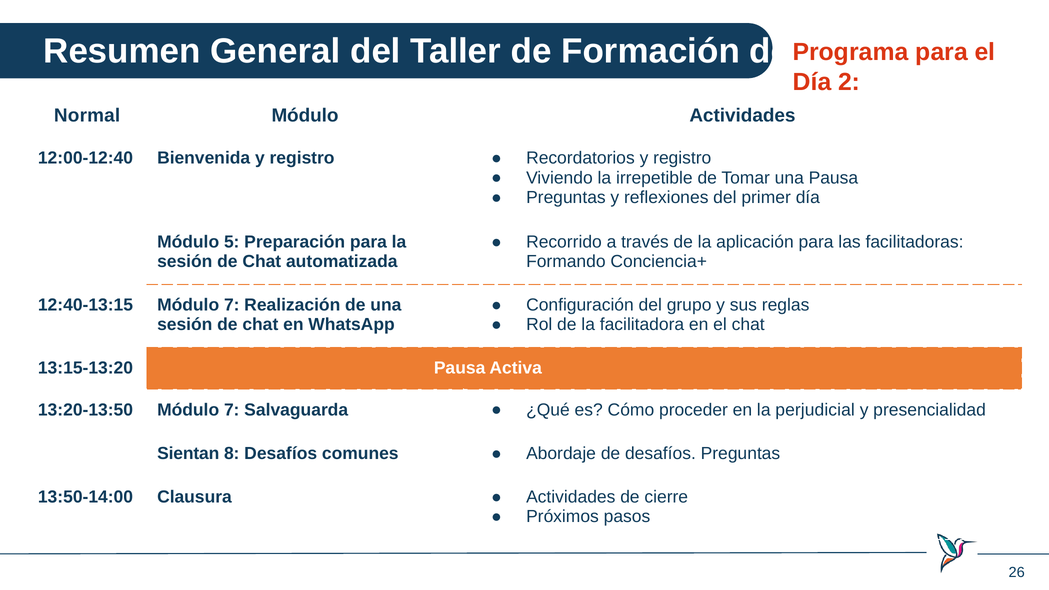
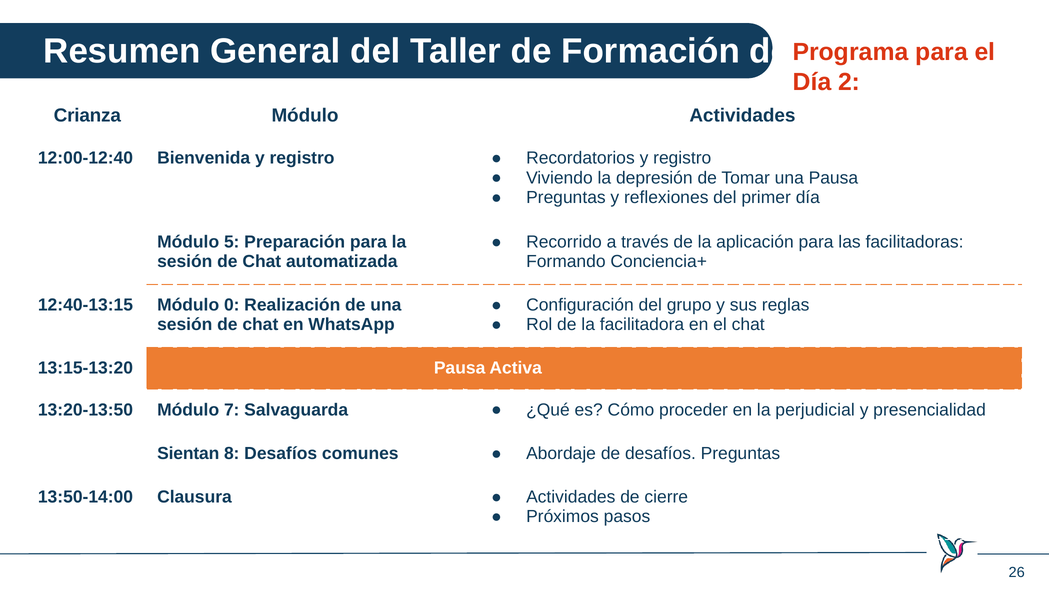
Normal: Normal -> Crianza (87, 115)
irrepetible: irrepetible -> depresión (654, 178)
12:40-13:15 Módulo 7: 7 -> 0 (232, 305)
